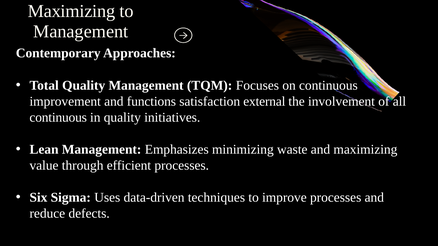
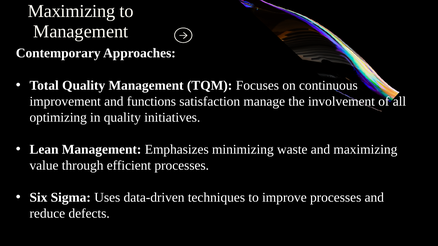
external: external -> manage (264, 101)
continuous: continuous -> optimizing (58, 118)
